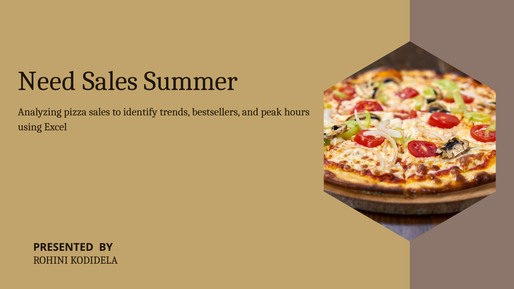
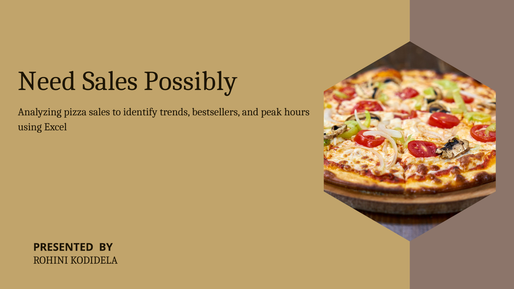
Summer: Summer -> Possibly (191, 81)
